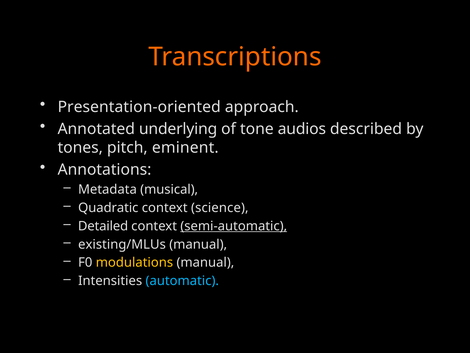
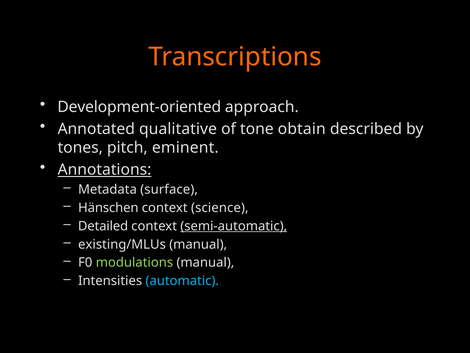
Presentation-oriented: Presentation-oriented -> Development-oriented (139, 107)
underlying: underlying -> qualitative (178, 129)
audios: audios -> obtain (302, 129)
Annotations underline: none -> present (104, 170)
musical: musical -> surface (169, 189)
Quadratic: Quadratic -> Hänschen (108, 207)
modulations colour: yellow -> light green (134, 262)
